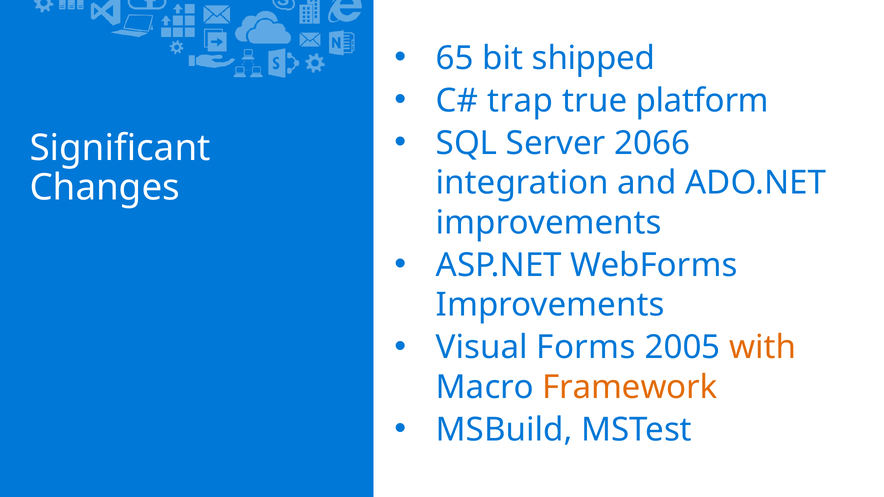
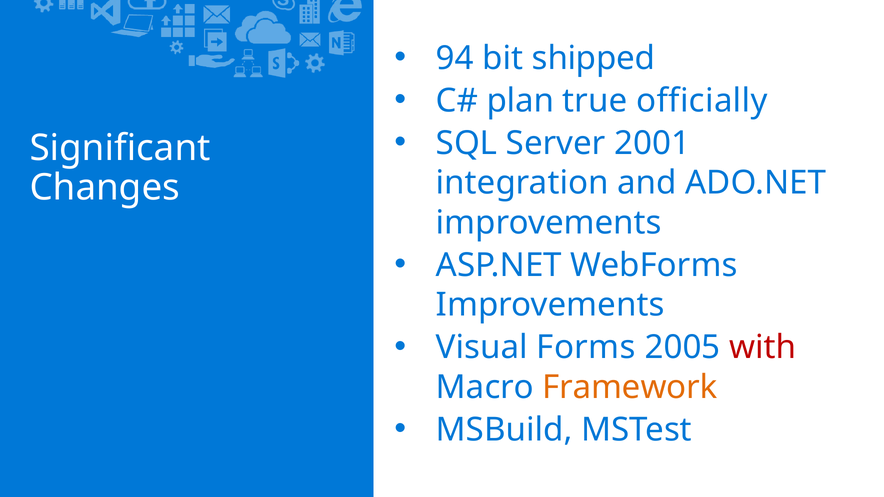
65: 65 -> 94 (455, 58)
trap: trap -> plan (520, 101)
platform: platform -> officially (702, 101)
2066: 2066 -> 2001 (652, 143)
with colour: orange -> red (763, 348)
